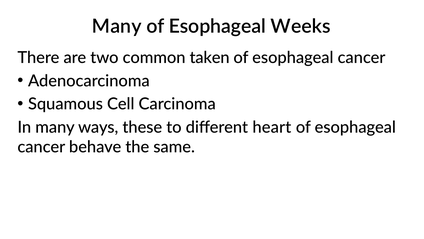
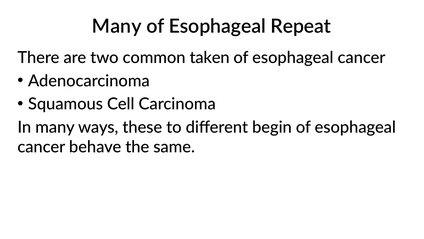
Weeks: Weeks -> Repeat (301, 26)
heart: heart -> begin (272, 127)
